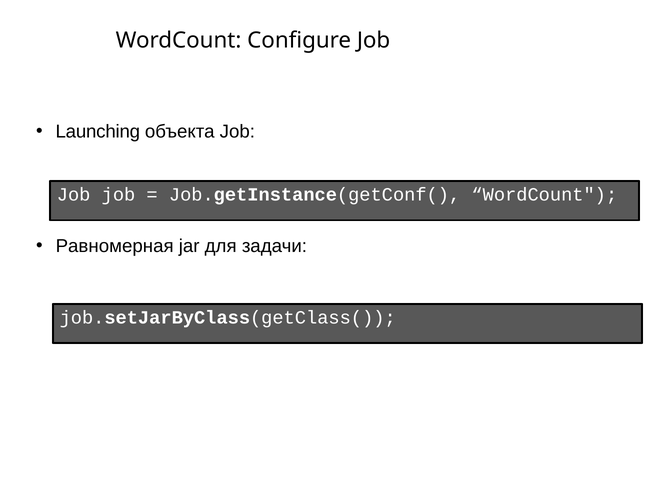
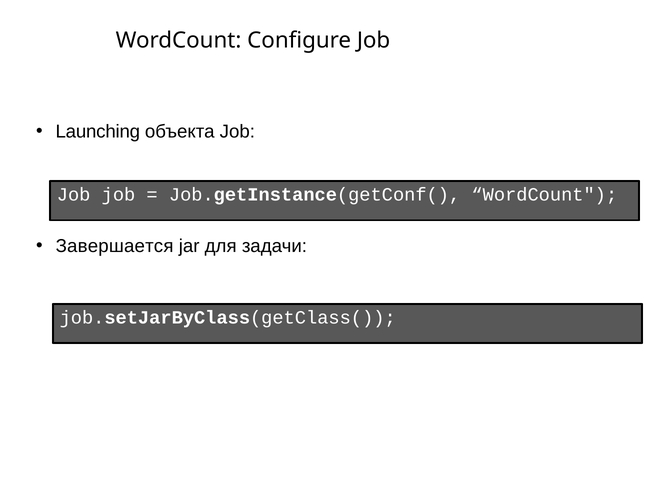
Равномерная: Равномерная -> Завершается (115, 246)
